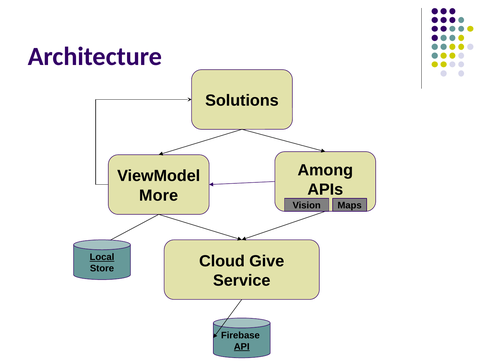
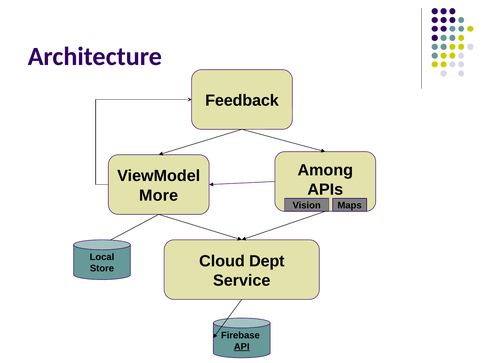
Solutions: Solutions -> Feedback (242, 101)
Local underline: present -> none (102, 257)
Give: Give -> Dept (267, 261)
